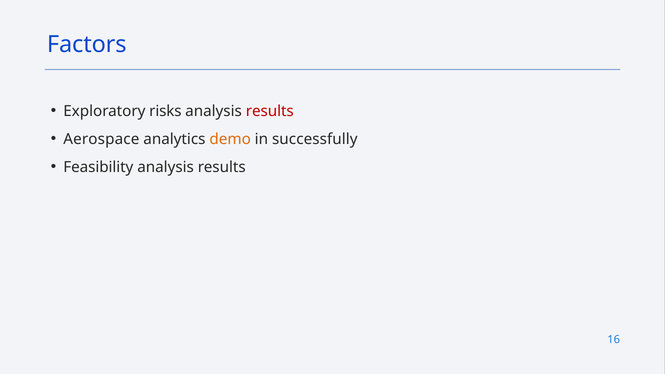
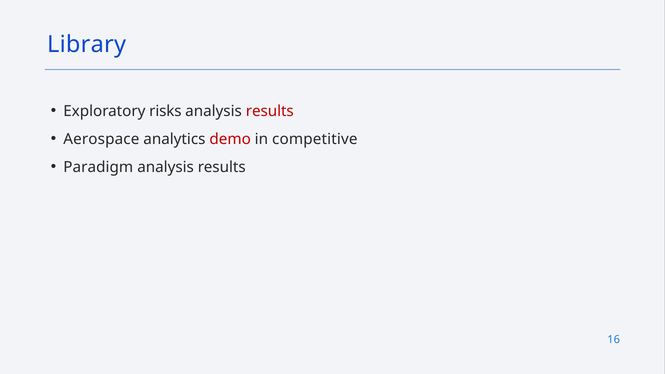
Factors: Factors -> Library (87, 44)
demo colour: orange -> red (230, 139)
successfully: successfully -> competitive (315, 139)
Feasibility: Feasibility -> Paradigm (98, 167)
